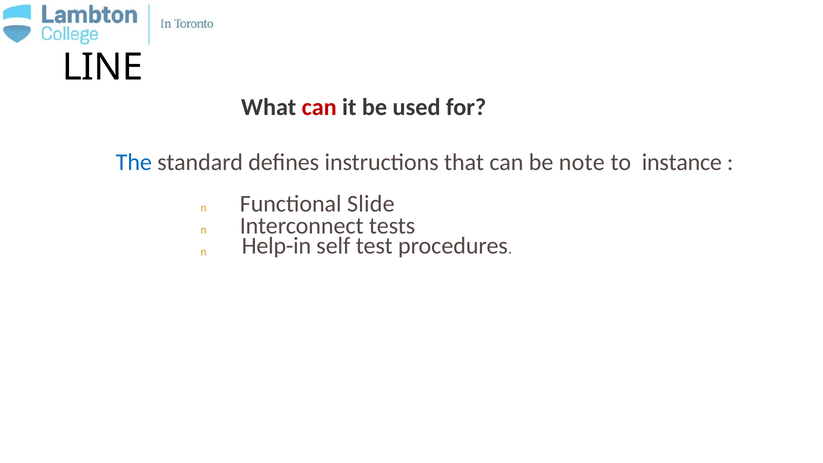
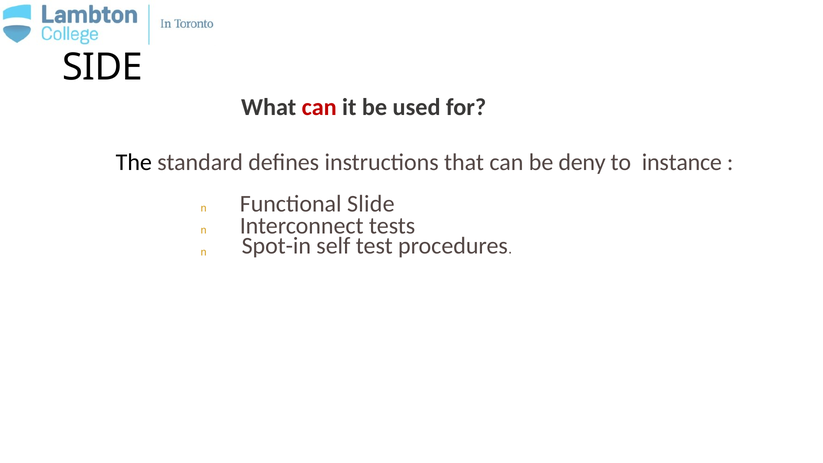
LINE: LINE -> SIDE (103, 67)
The colour: blue -> black (134, 162)
note: note -> deny (582, 162)
Help-in: Help-in -> Spot-in (276, 246)
